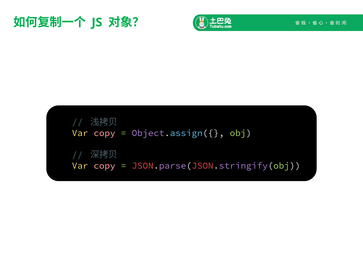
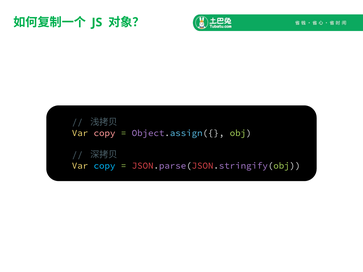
copy colour: pink -> light blue (105, 166)
